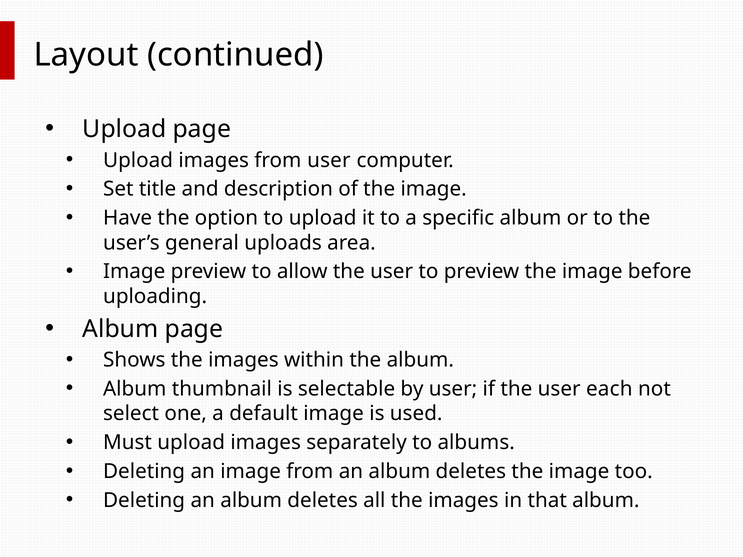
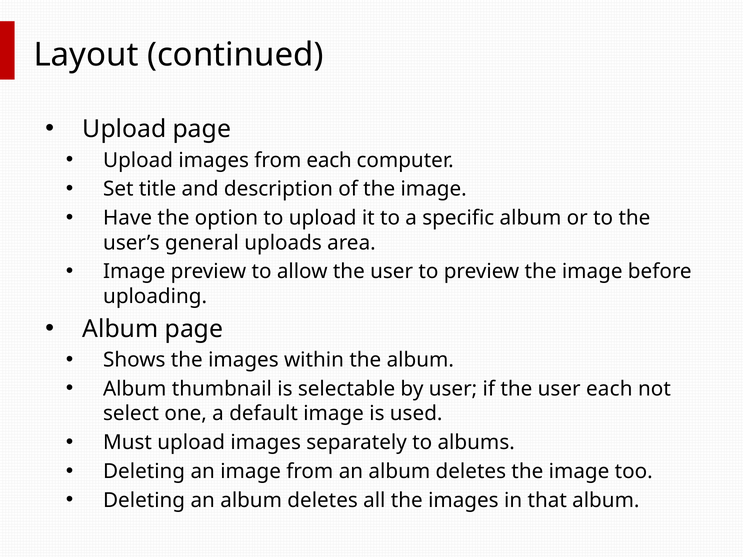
from user: user -> each (329, 160)
